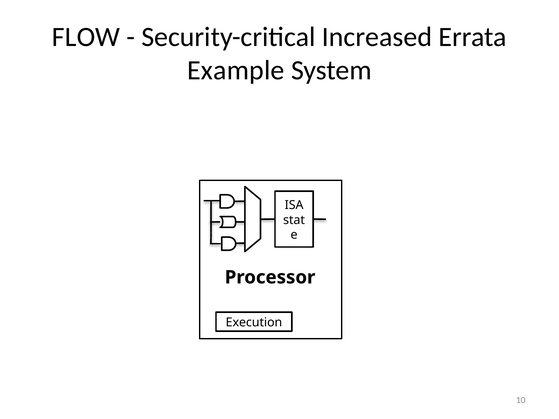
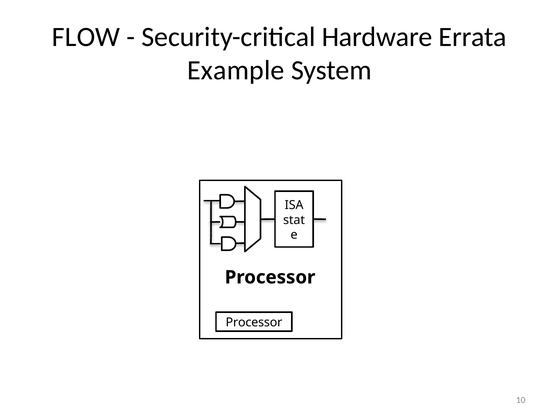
Increased: Increased -> Hardware (377, 37)
Execution: Execution -> Processor (254, 323)
